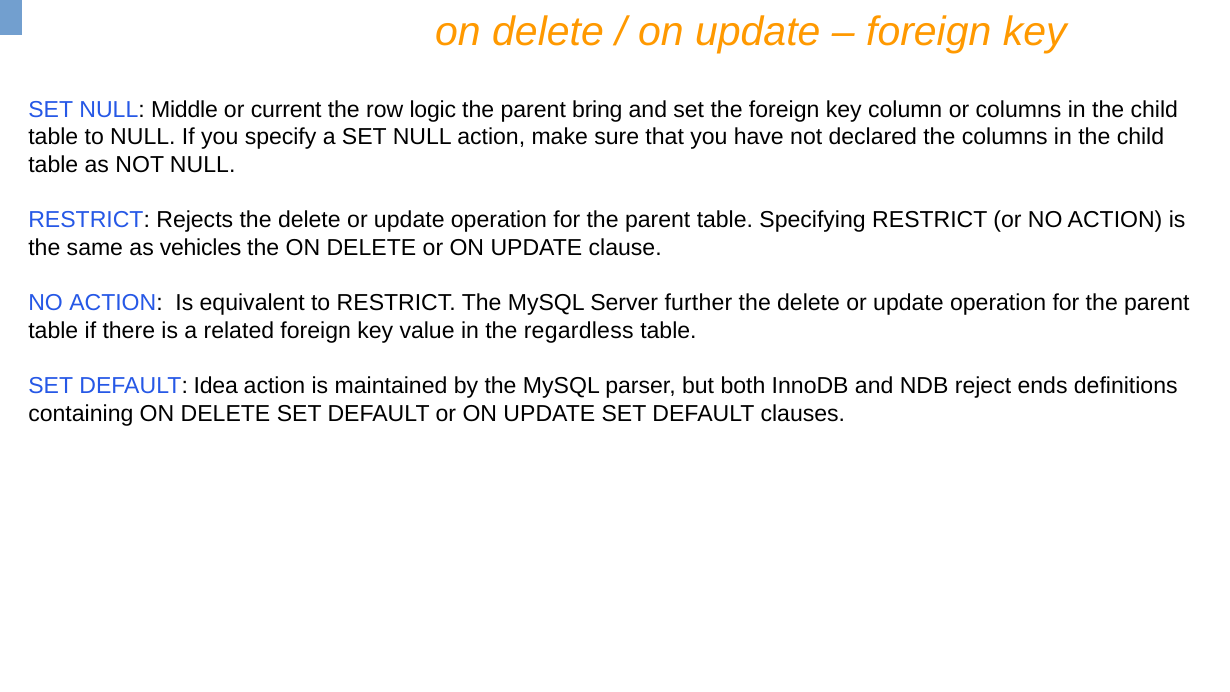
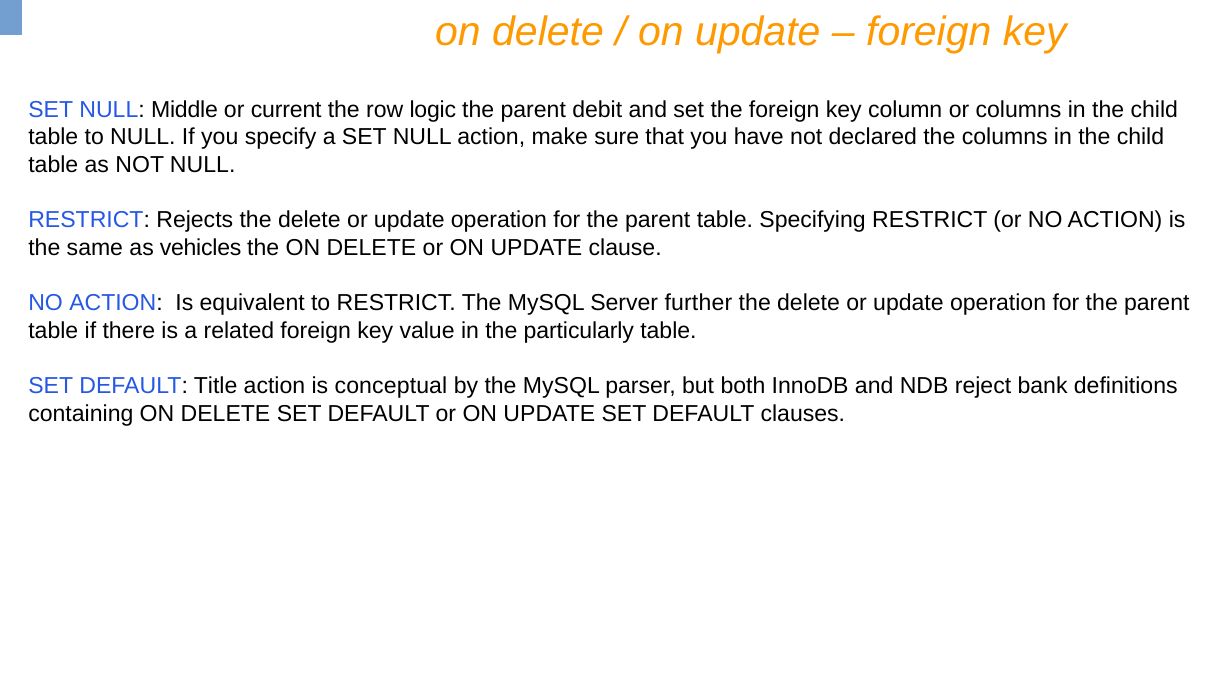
bring: bring -> debit (597, 110)
regardless: regardless -> particularly (579, 331)
Idea: Idea -> Title (216, 386)
maintained: maintained -> conceptual (391, 386)
ends: ends -> bank (1043, 386)
